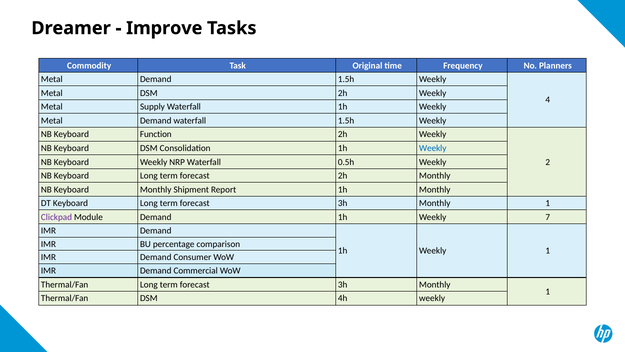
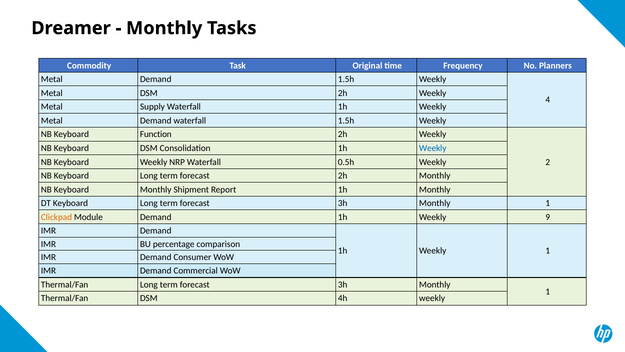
Improve: Improve -> Monthly (164, 28)
Clickpad colour: purple -> orange (56, 217)
7: 7 -> 9 (548, 217)
